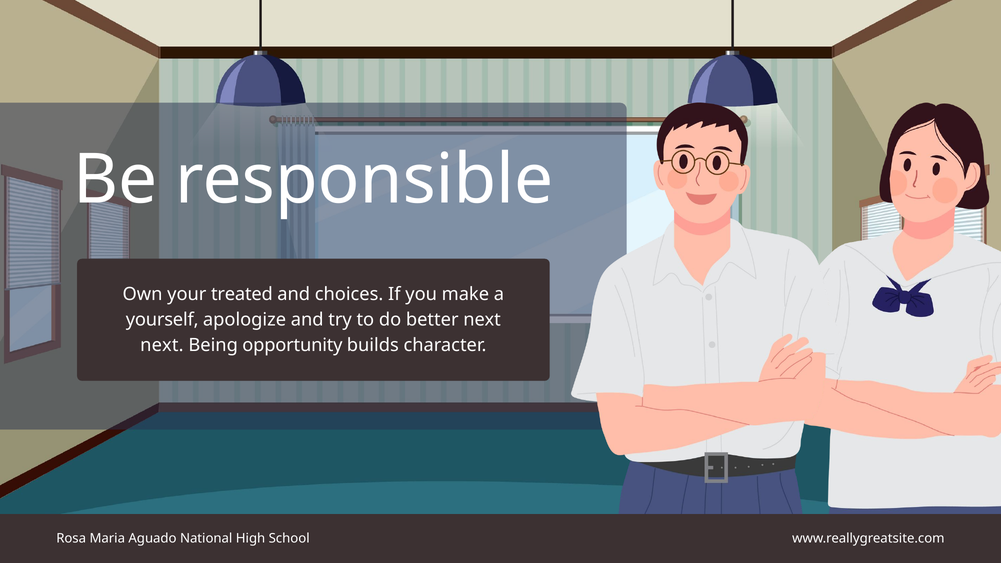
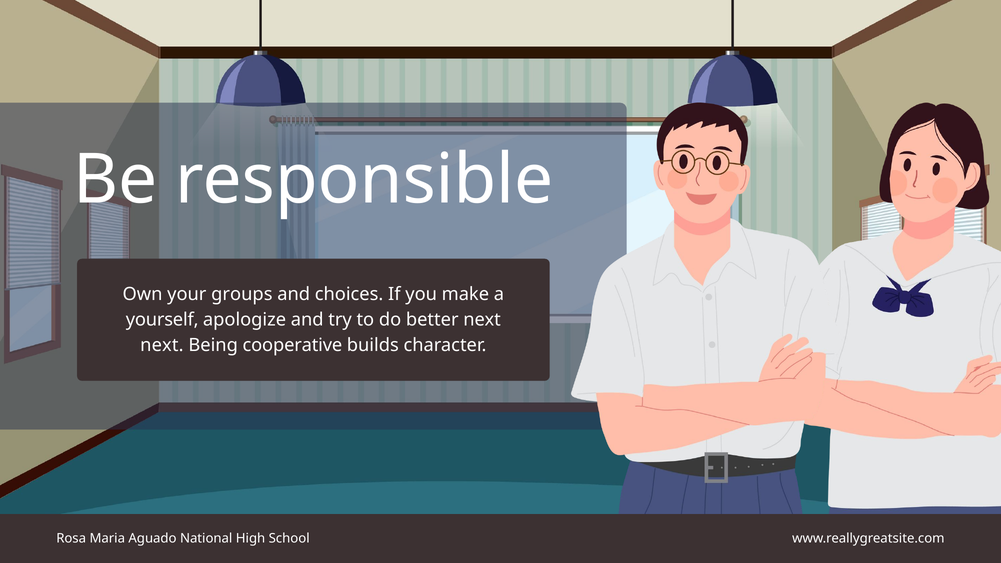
treated: treated -> groups (242, 294)
opportunity: opportunity -> cooperative (292, 345)
